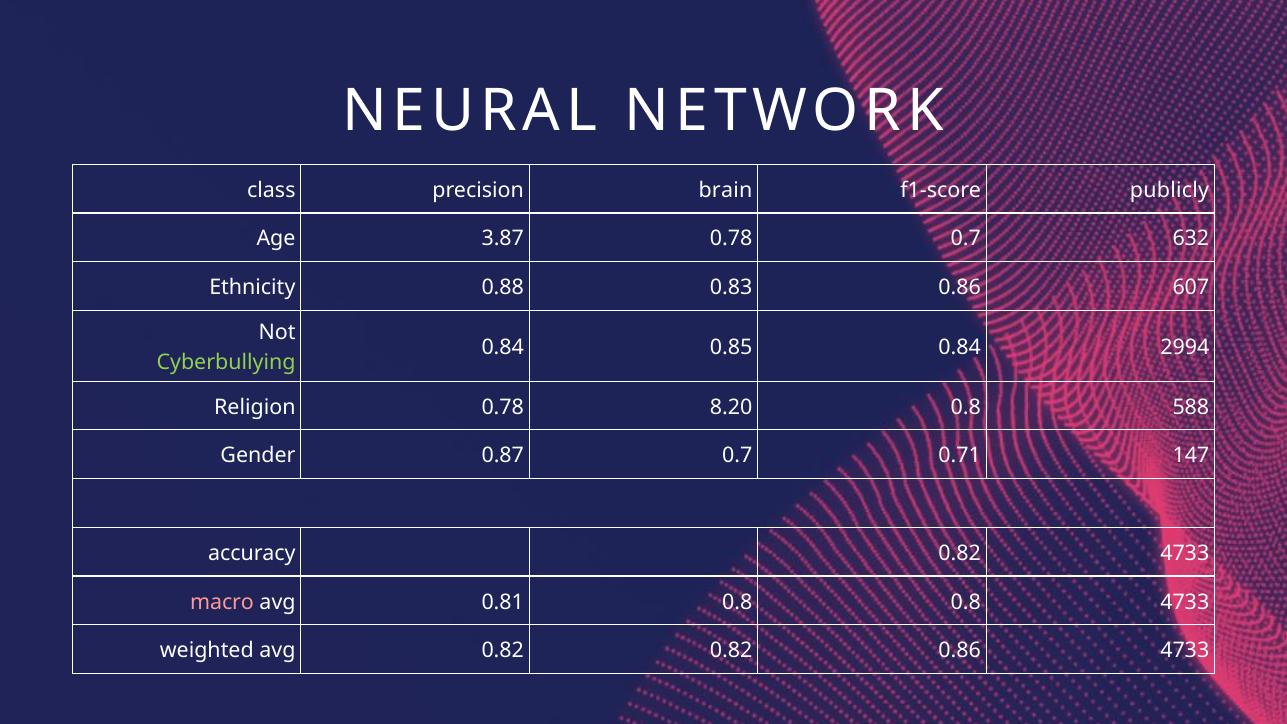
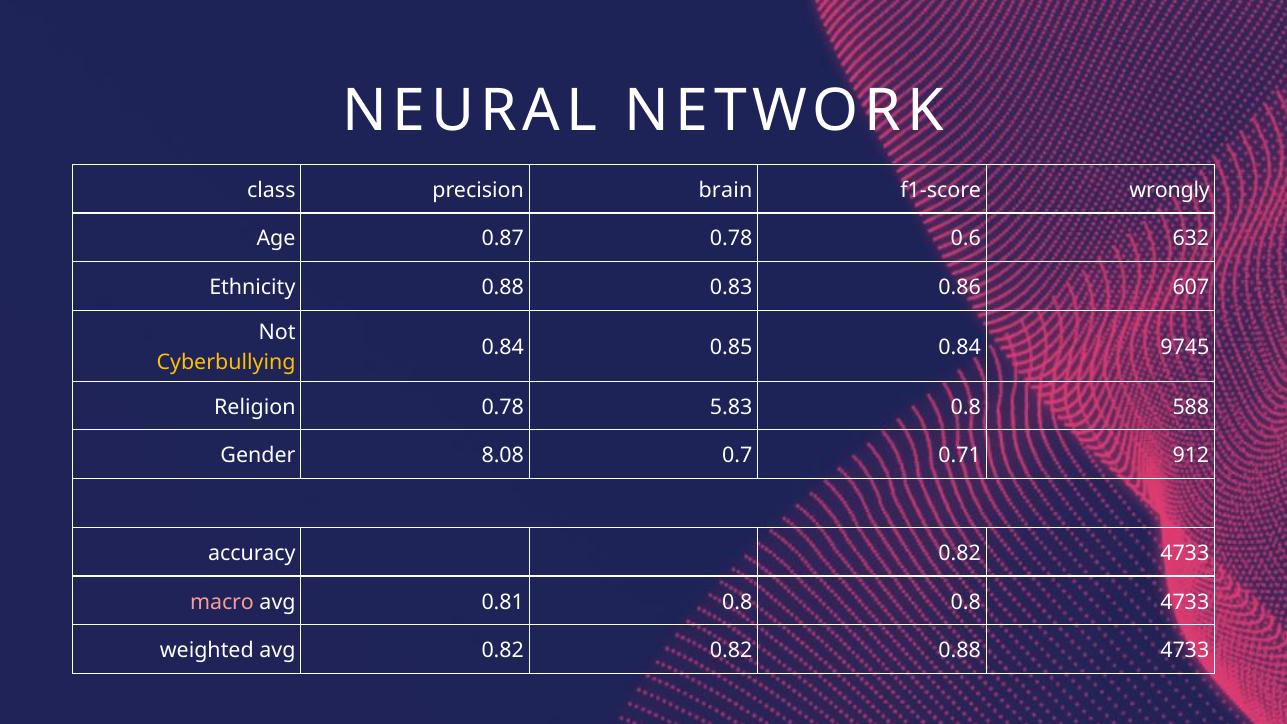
publicly: publicly -> wrongly (1170, 190)
3.87: 3.87 -> 0.87 (503, 239)
0.78 0.7: 0.7 -> 0.6 (966, 239)
2994: 2994 -> 9745 (1185, 347)
Cyberbullying colour: light green -> yellow (226, 362)
8.20: 8.20 -> 5.83 (731, 407)
0.87: 0.87 -> 8.08 (503, 456)
147: 147 -> 912 (1191, 456)
0.82 0.86: 0.86 -> 0.88 (960, 651)
